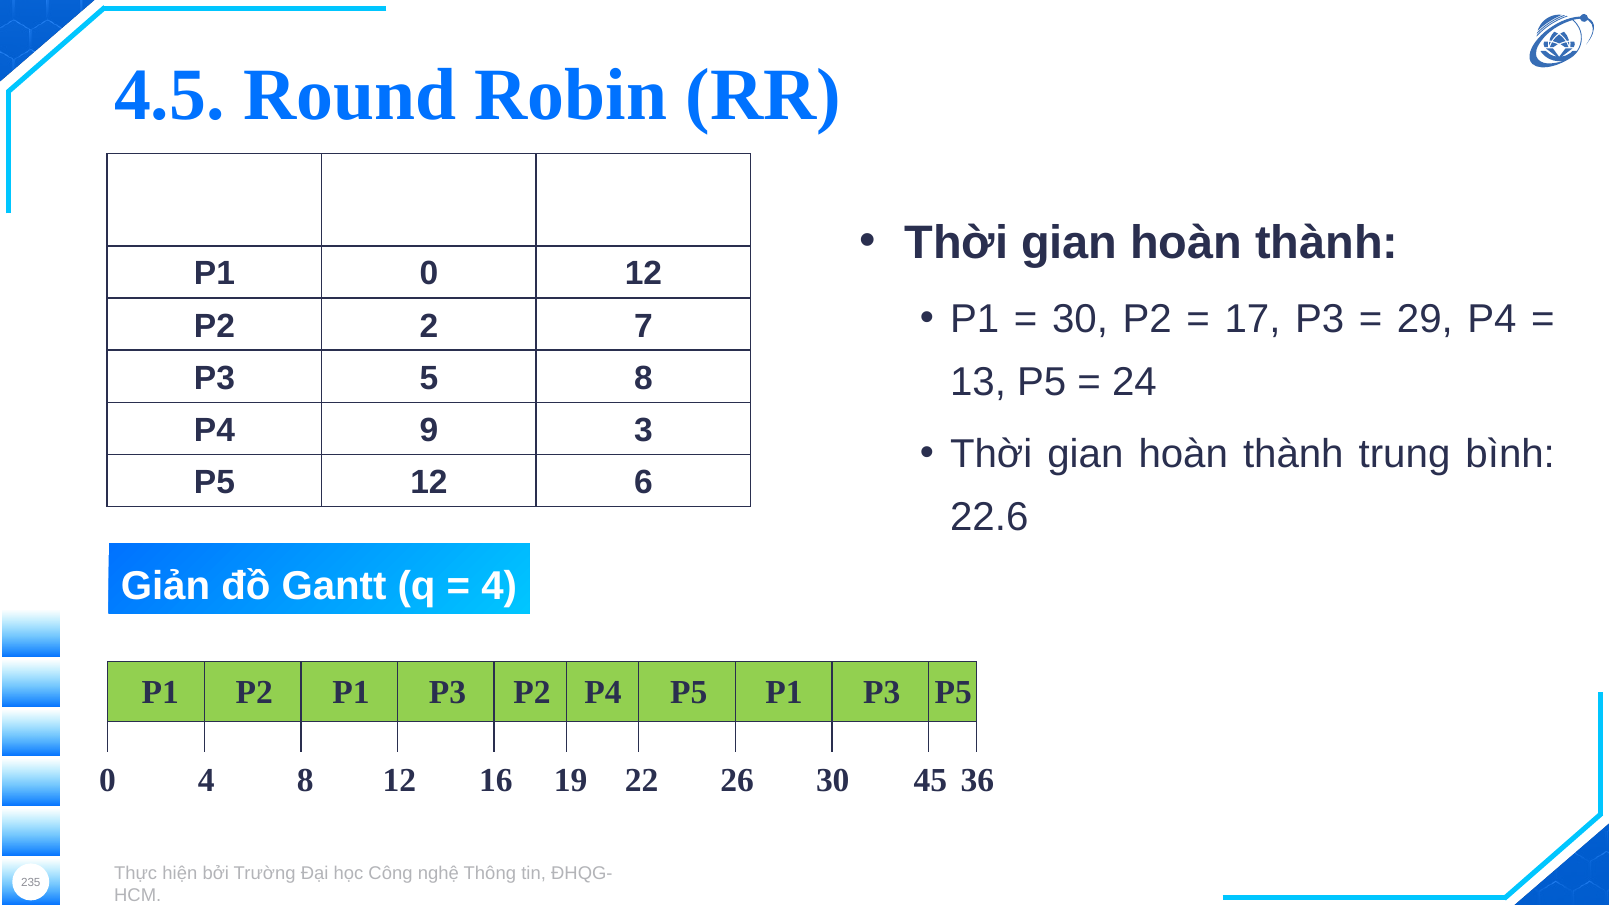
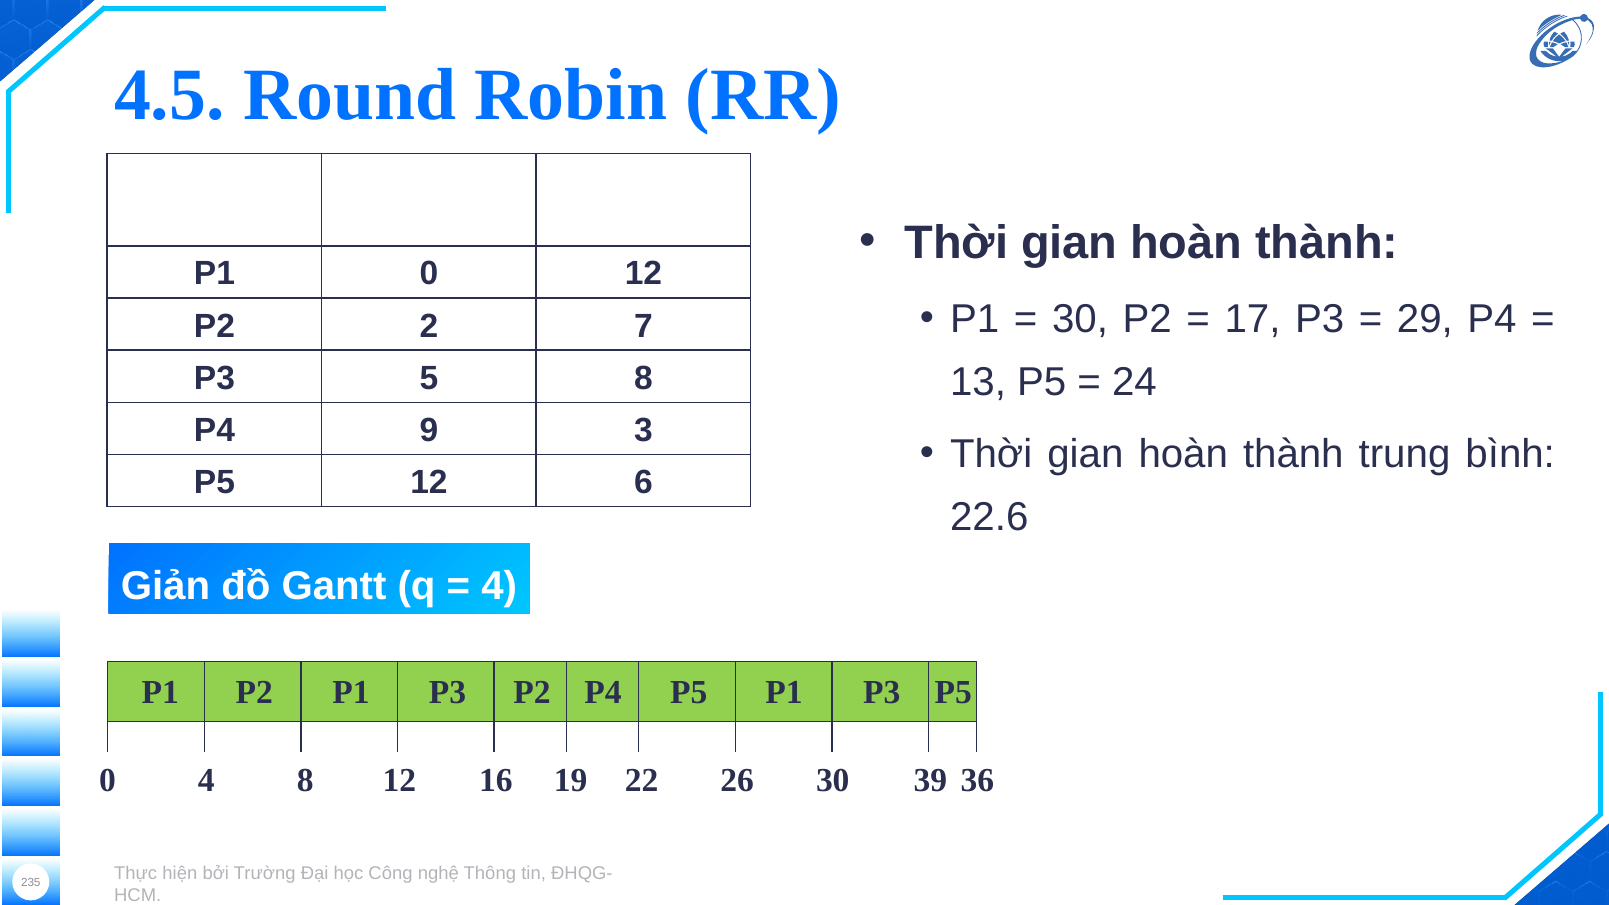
45: 45 -> 39 (930, 780)
